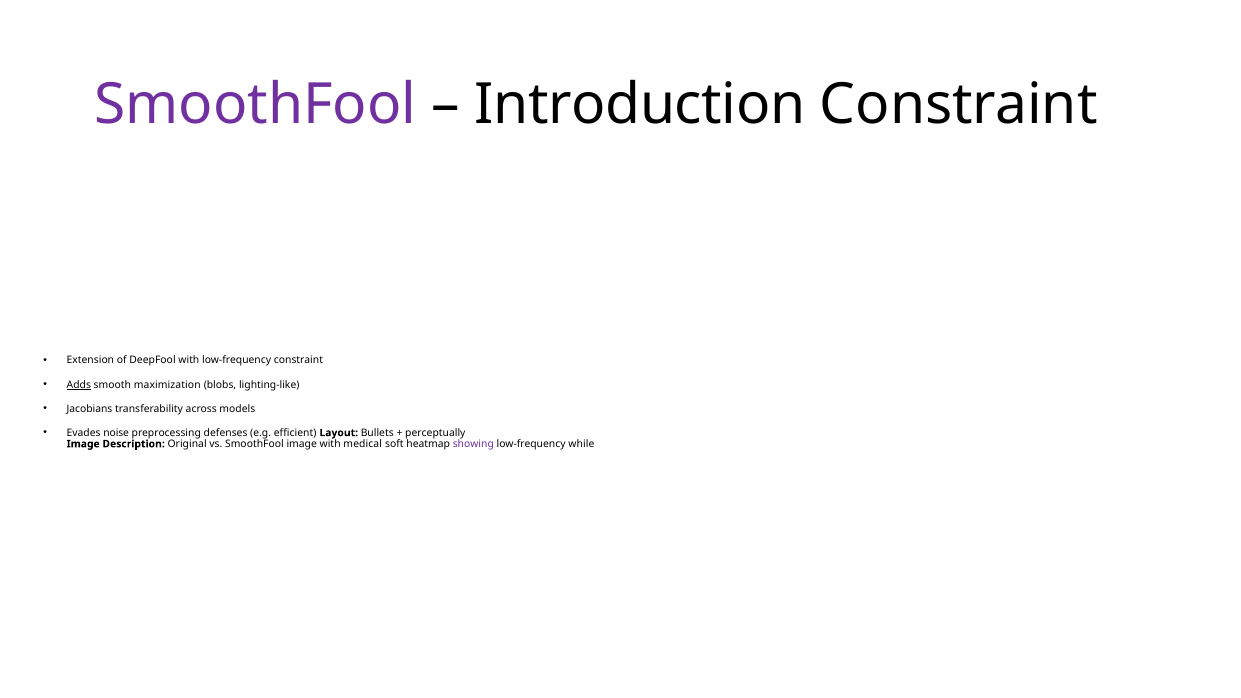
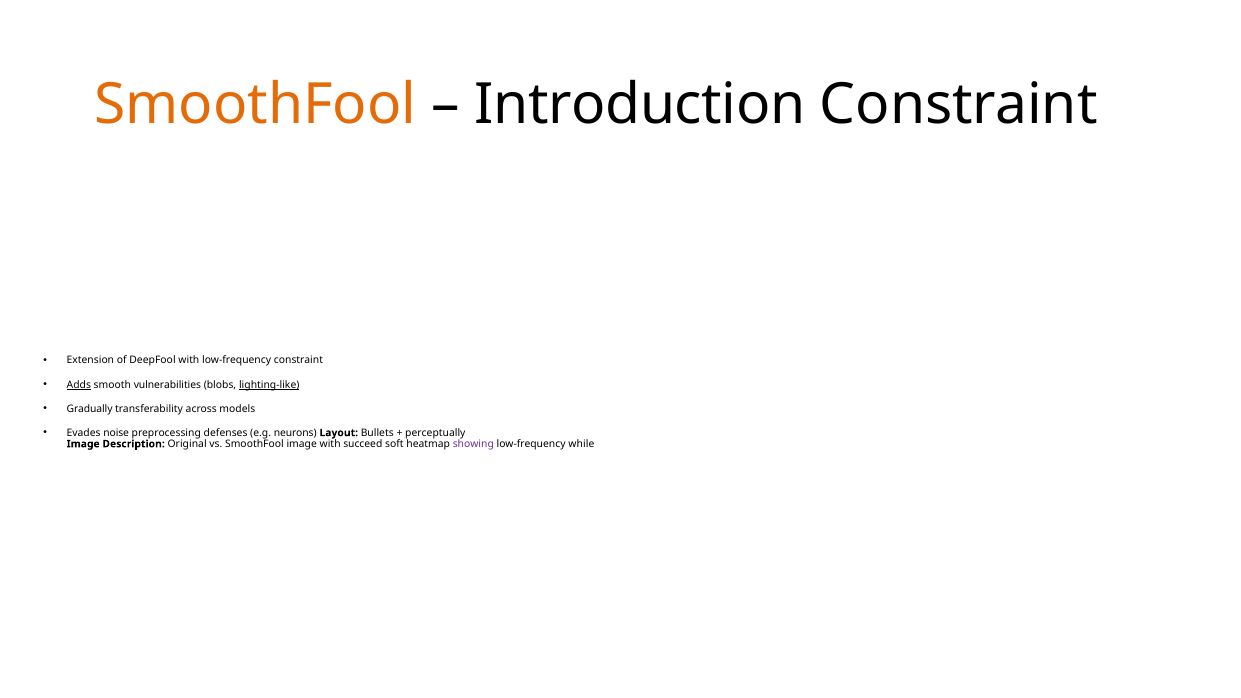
SmoothFool colour: purple -> orange (256, 104)
maximization: maximization -> vulnerabilities (167, 385)
lighting-like underline: none -> present (269, 385)
Jacobians: Jacobians -> Gradually (90, 409)
efficient: efficient -> neurons (295, 433)
medical: medical -> succeed (363, 444)
